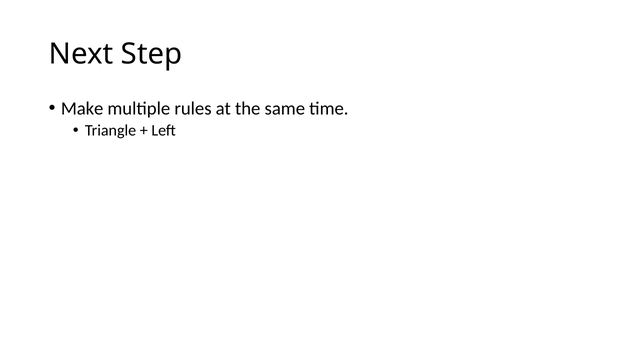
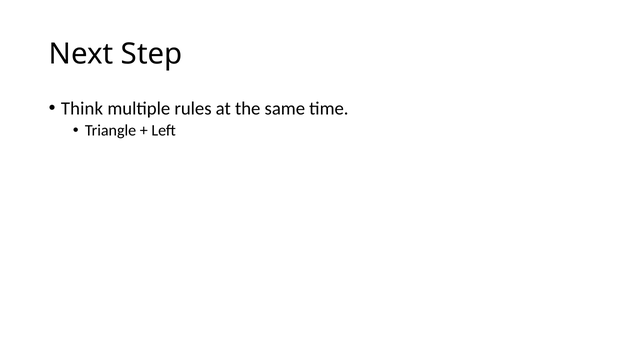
Make: Make -> Think (82, 108)
